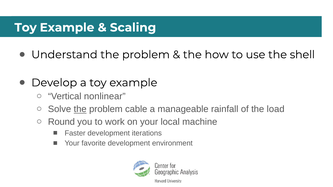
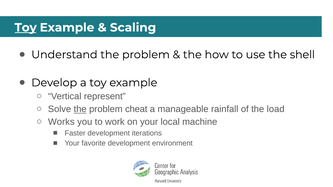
Toy underline: none -> present (26, 28)
nonlinear: nonlinear -> represent (105, 97)
cable: cable -> cheat (136, 109)
Round: Round -> Works (61, 122)
